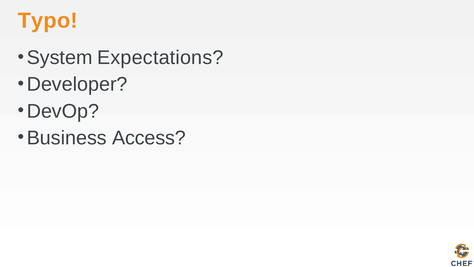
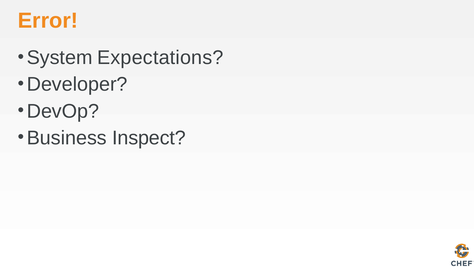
Typo: Typo -> Error (48, 20)
Access: Access -> Inspect (149, 138)
